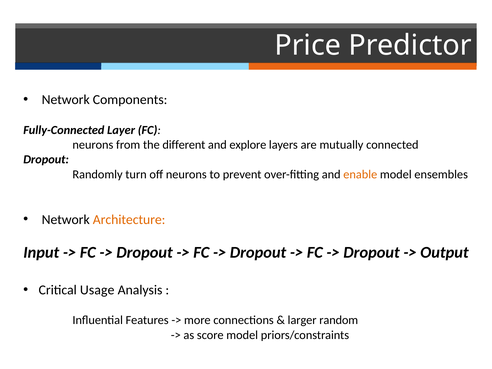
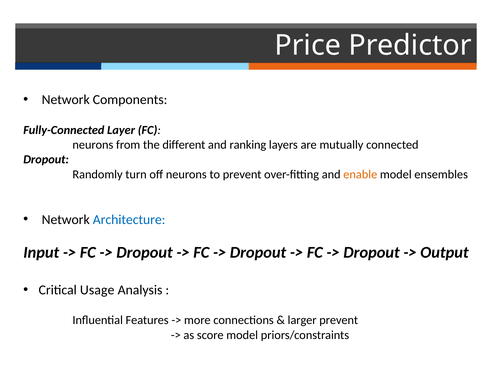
explore: explore -> ranking (248, 145)
Architecture colour: orange -> blue (129, 220)
larger random: random -> prevent (339, 320)
